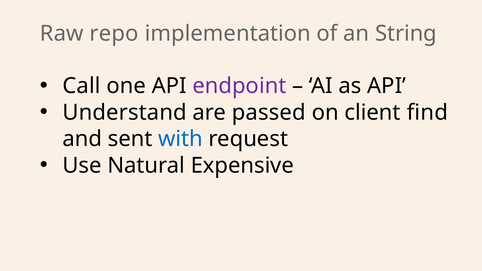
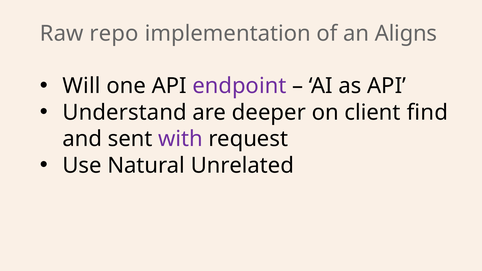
String: String -> Aligns (406, 34)
Call: Call -> Will (82, 86)
passed: passed -> deeper (269, 113)
with colour: blue -> purple (181, 139)
Expensive: Expensive -> Unrelated (242, 166)
